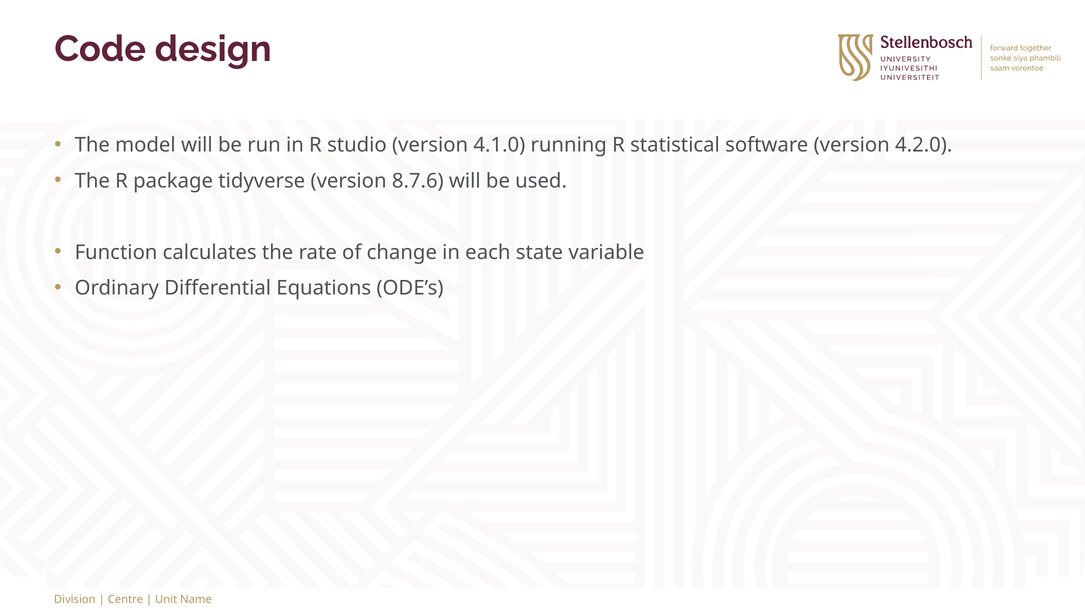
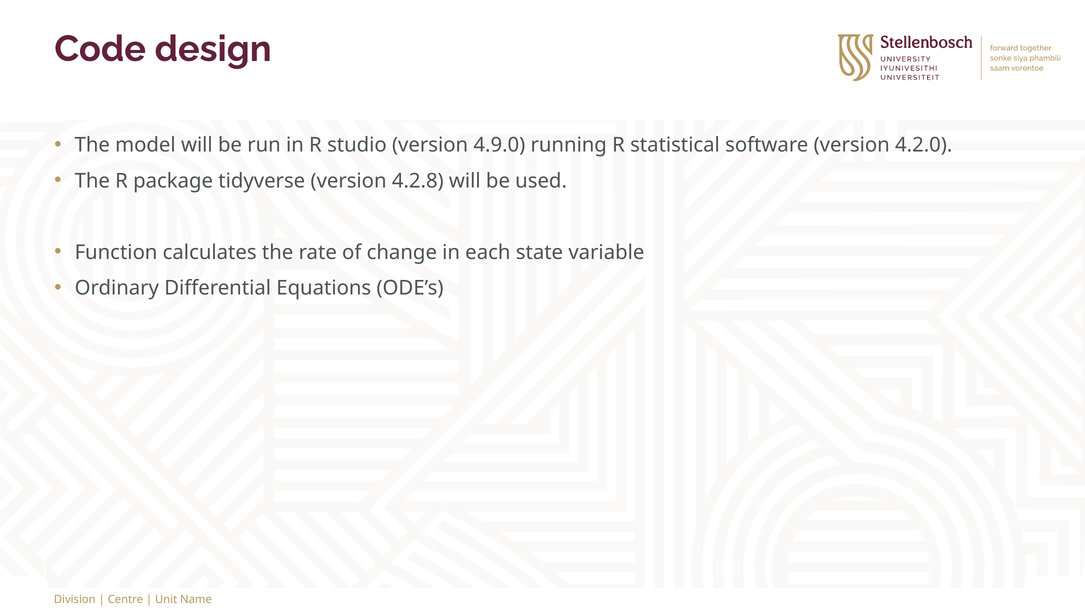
4.1.0: 4.1.0 -> 4.9.0 (499, 145)
8.7.6: 8.7.6 -> 4.2.8 (418, 181)
